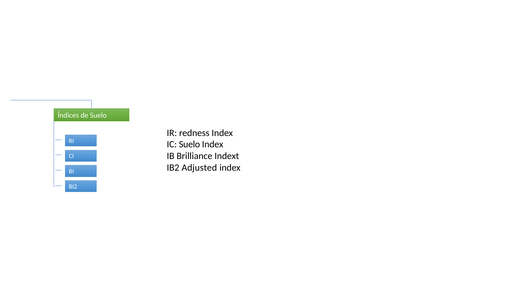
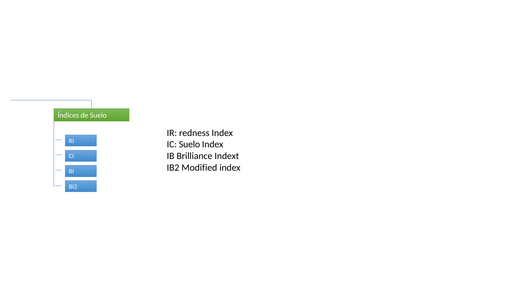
Adjusted: Adjusted -> Modified (199, 168)
